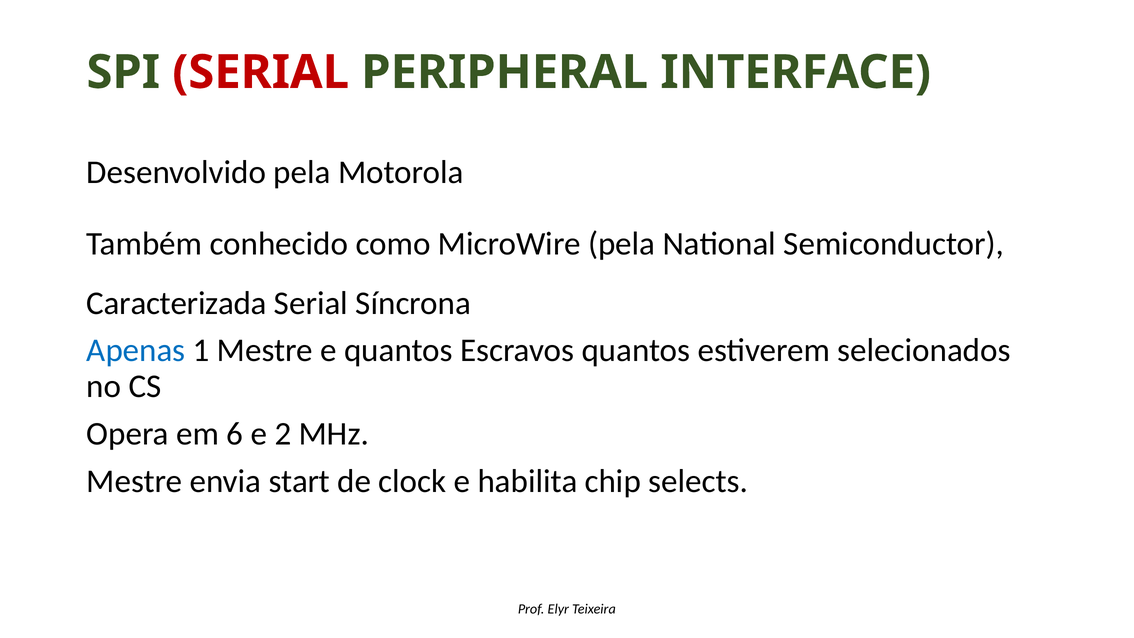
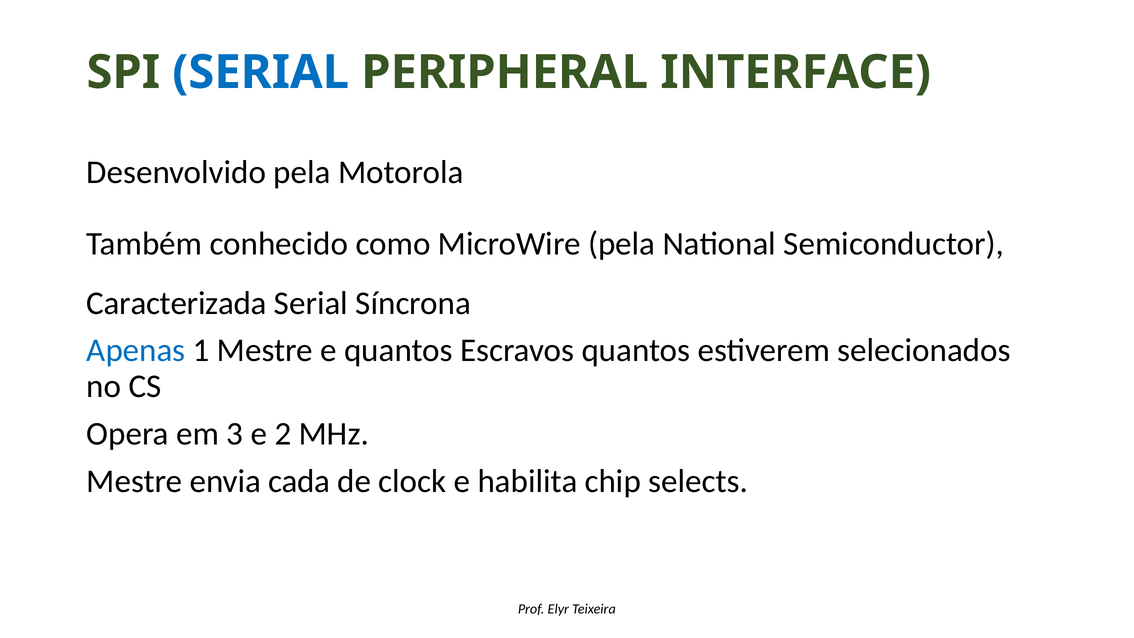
SERIAL colour: red -> blue (261, 72)
6: 6 -> 3 (235, 434)
start: start -> cada (299, 481)
